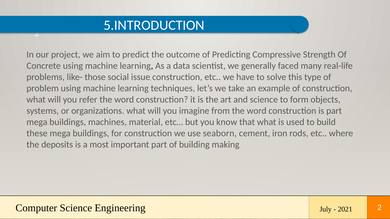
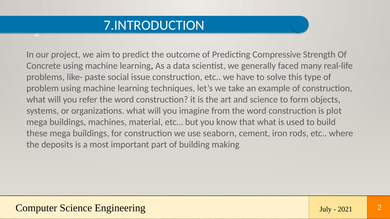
5.INTRODUCTION: 5.INTRODUCTION -> 7.INTRODUCTION (154, 25)
those: those -> paste (95, 77)
is part: part -> plot (334, 111)
